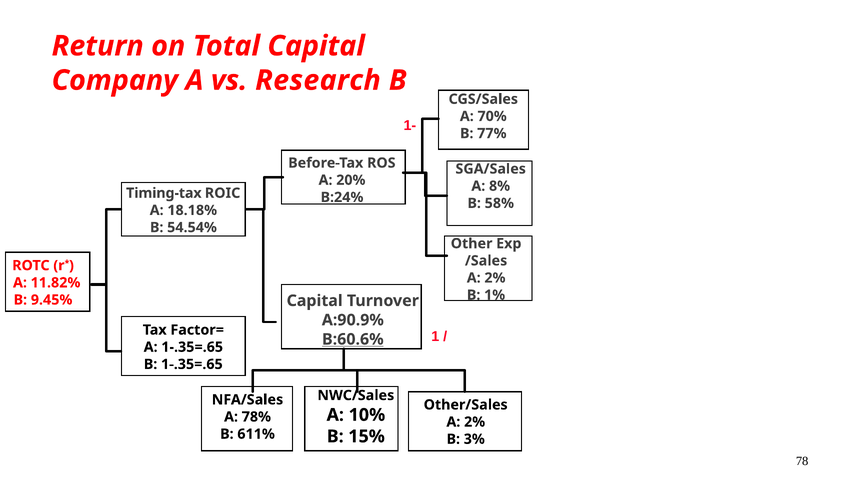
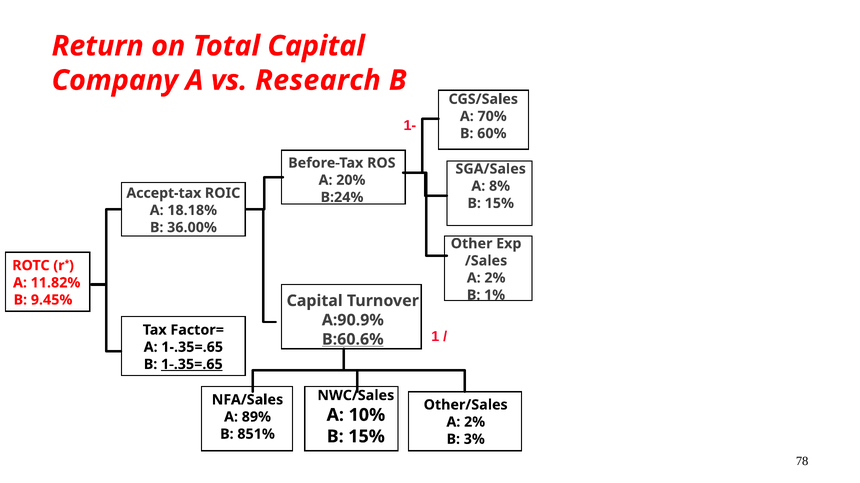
77%: 77% -> 60% (492, 134)
Timing-tax: Timing-tax -> Accept-tax (164, 193)
58%: 58% -> 15% (499, 204)
54.54%: 54.54% -> 36.00% (192, 228)
1-.35=.65 underline: none -> present (192, 365)
78%: 78% -> 89% (256, 418)
611%: 611% -> 851% (256, 435)
